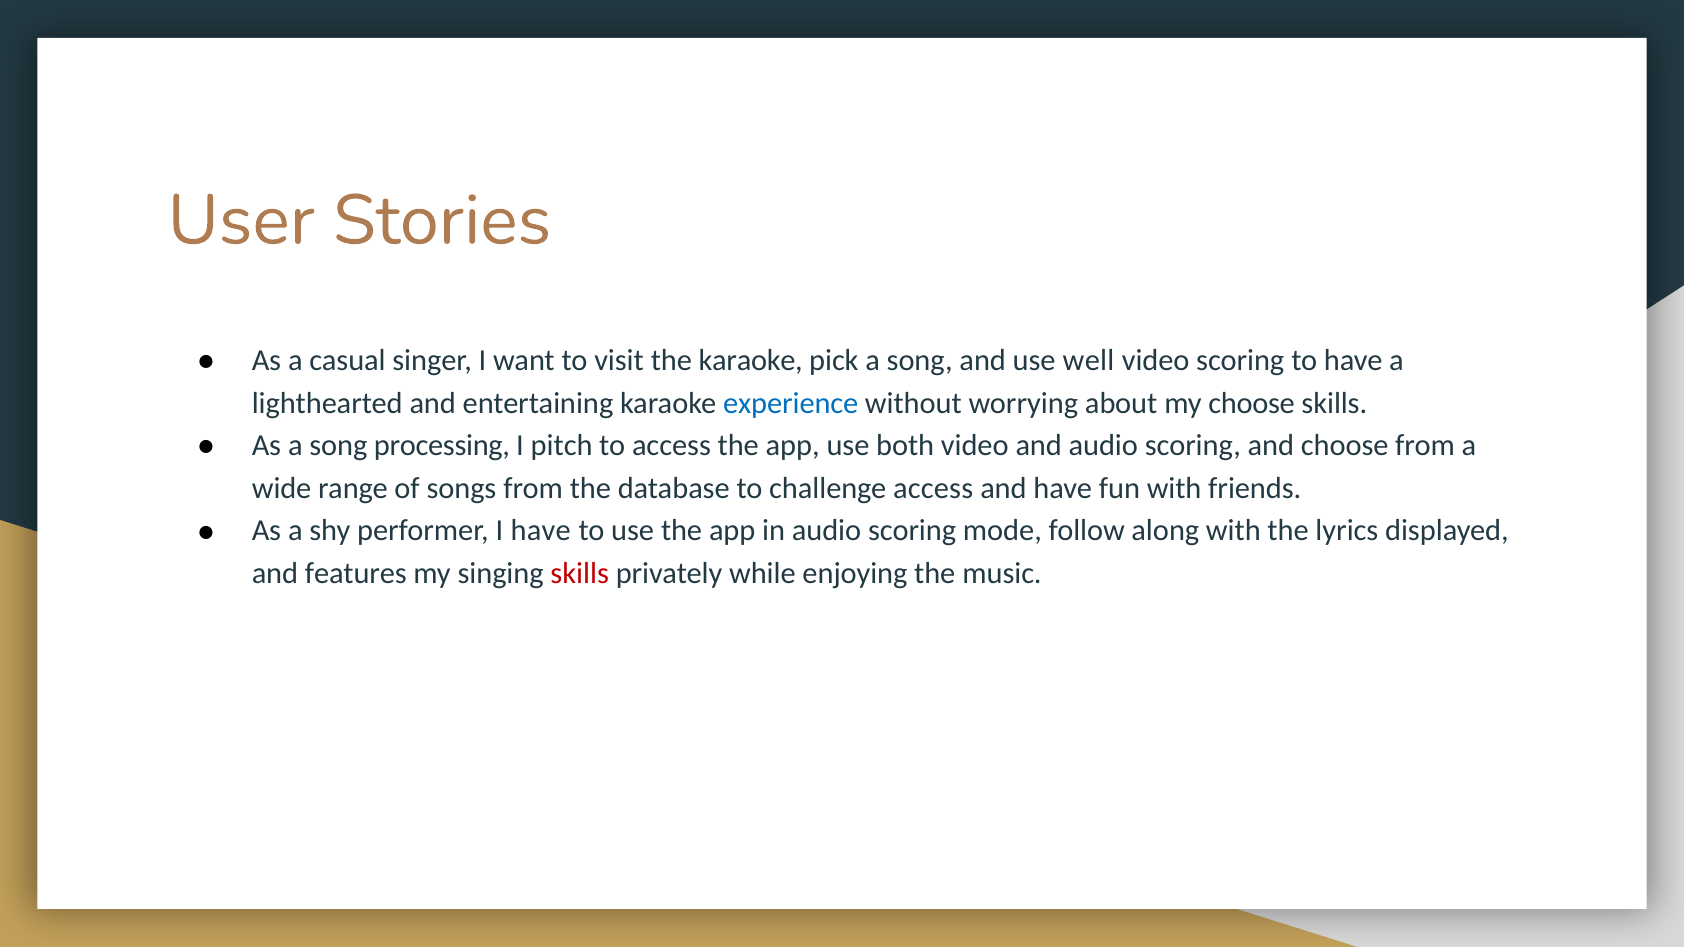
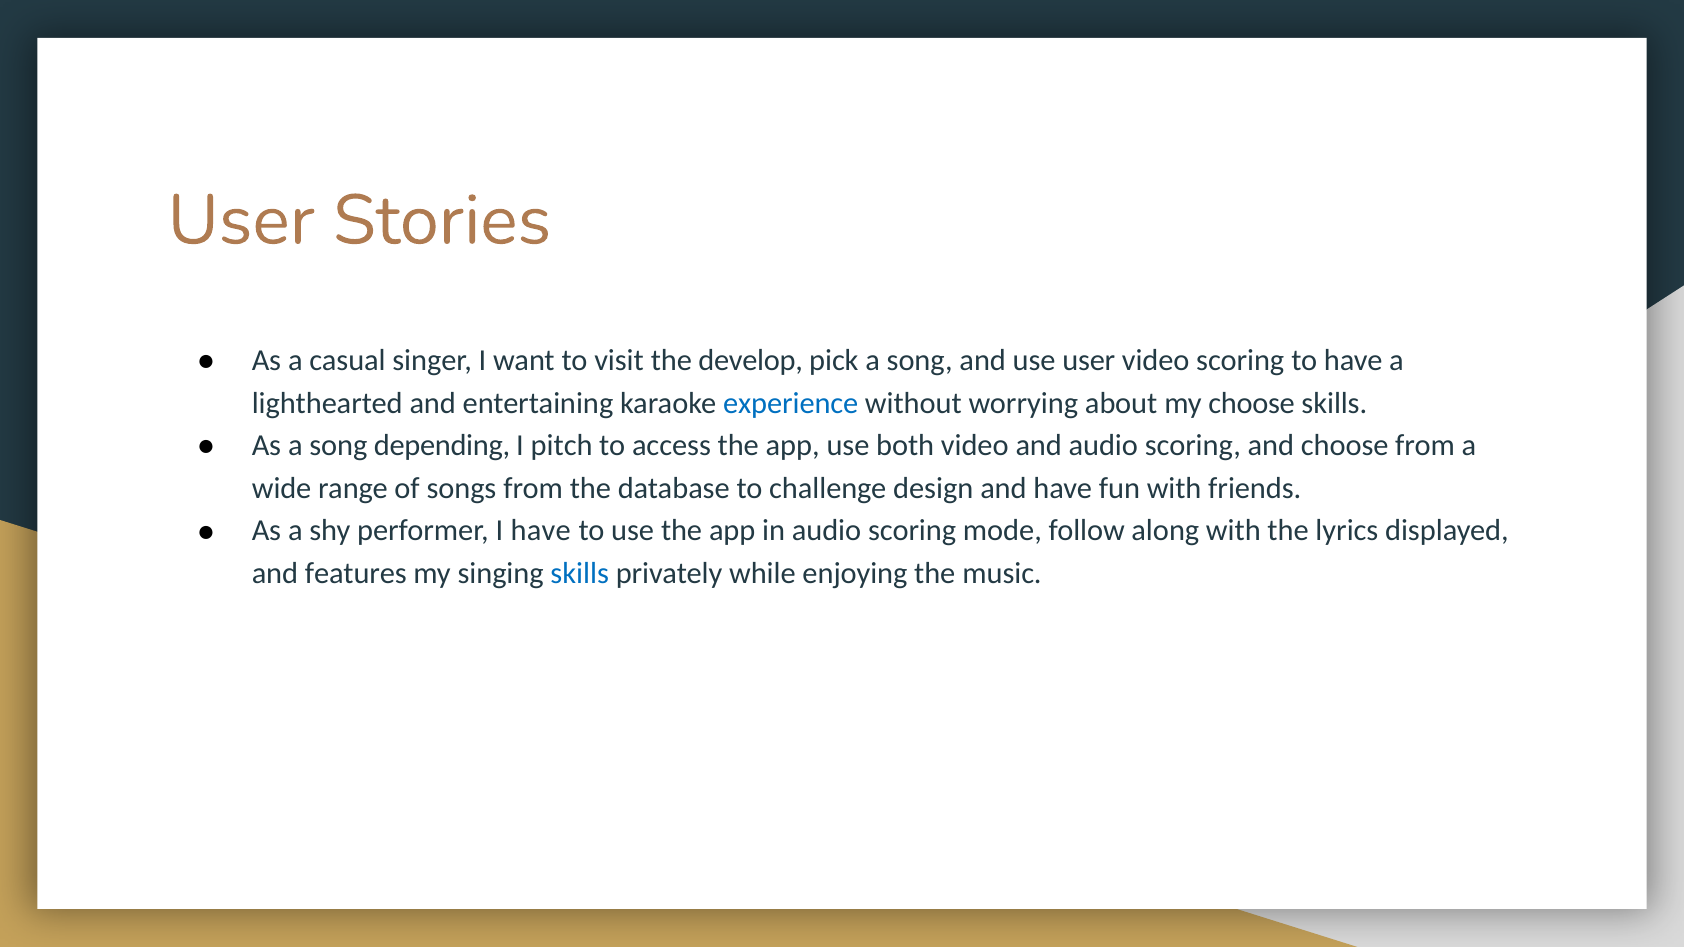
the karaoke: karaoke -> develop (751, 361)
use well: well -> user (1089, 361)
processing: processing -> depending (442, 446)
challenge access: access -> design (933, 489)
skills colour: red -> blue (580, 574)
